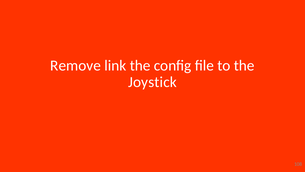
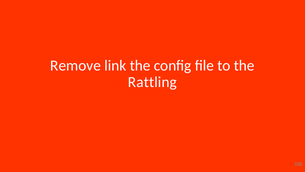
Joystick: Joystick -> Rattling (152, 82)
